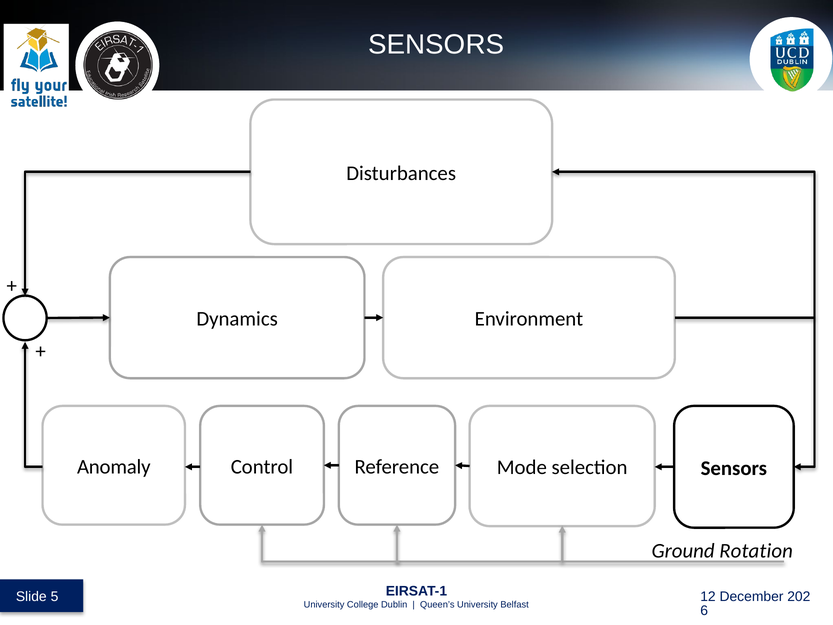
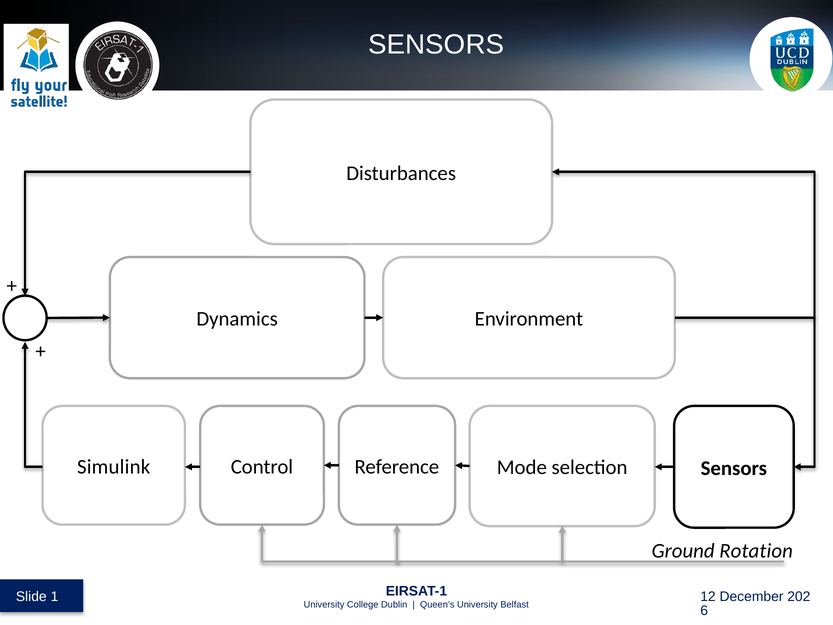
Anomaly: Anomaly -> Simulink (114, 467)
5: 5 -> 1 (55, 596)
